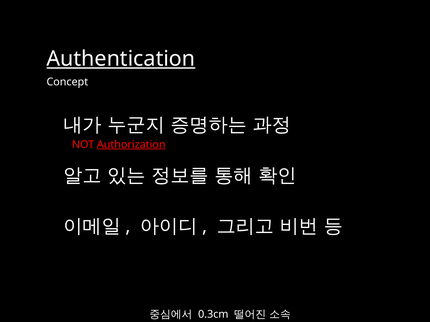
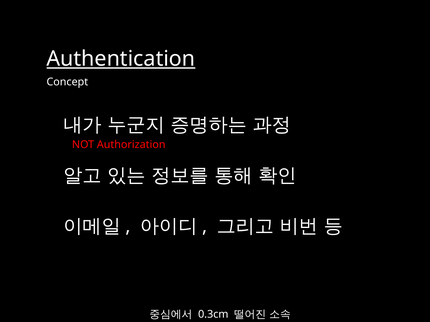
Authorization underline: present -> none (131, 145)
